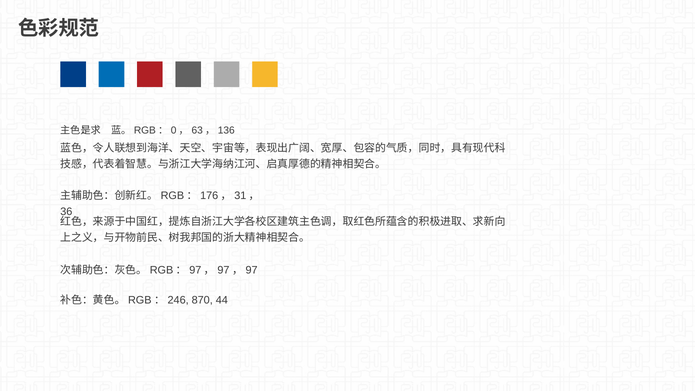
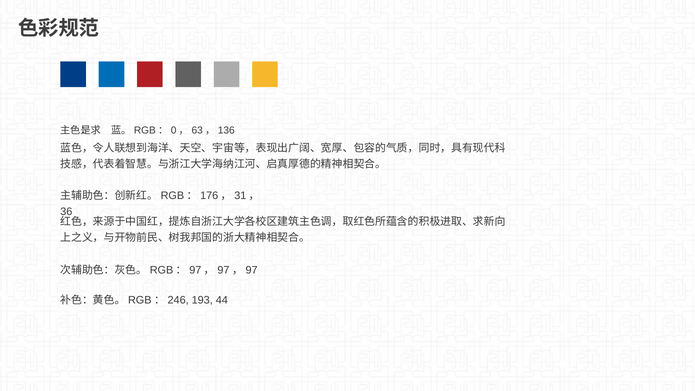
870: 870 -> 193 (202, 300)
